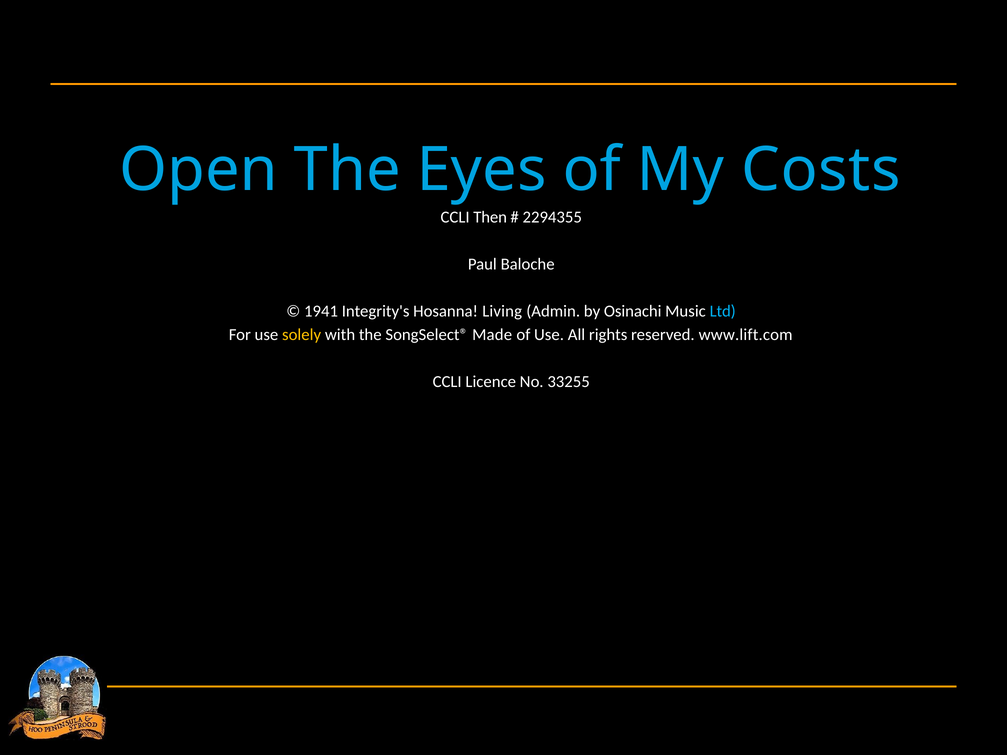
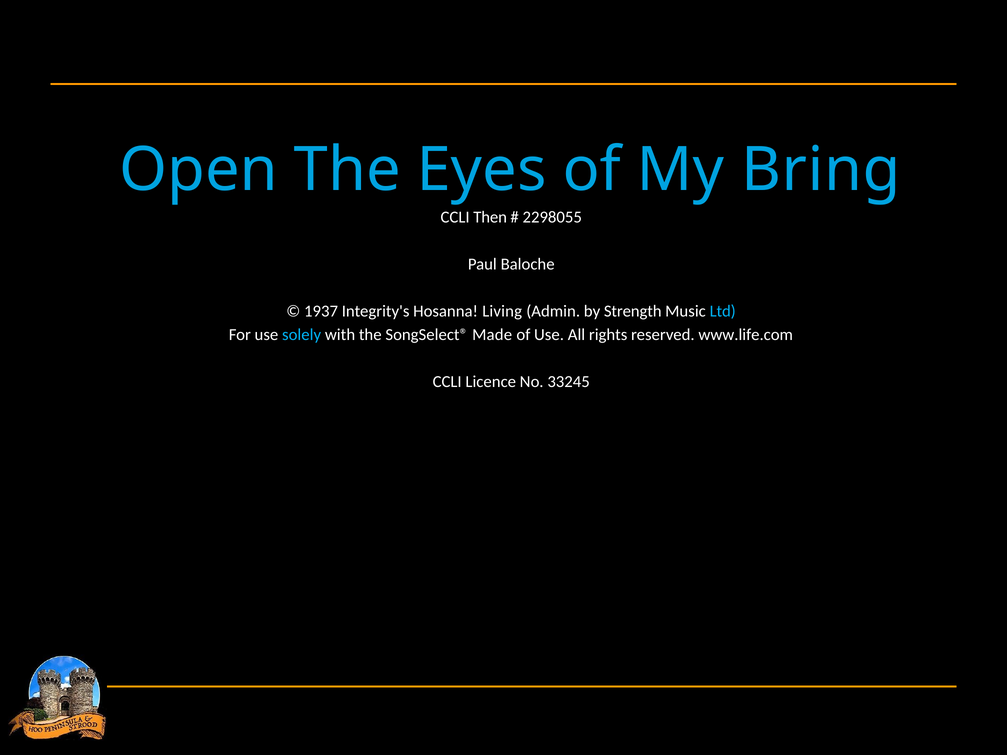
Costs: Costs -> Bring (821, 170)
2294355: 2294355 -> 2298055 (552, 217)
1941: 1941 -> 1937 (321, 311)
Osinachi: Osinachi -> Strength (633, 311)
solely colour: yellow -> light blue (302, 335)
www.lift.com: www.lift.com -> www.life.com (746, 335)
33255: 33255 -> 33245 (569, 382)
